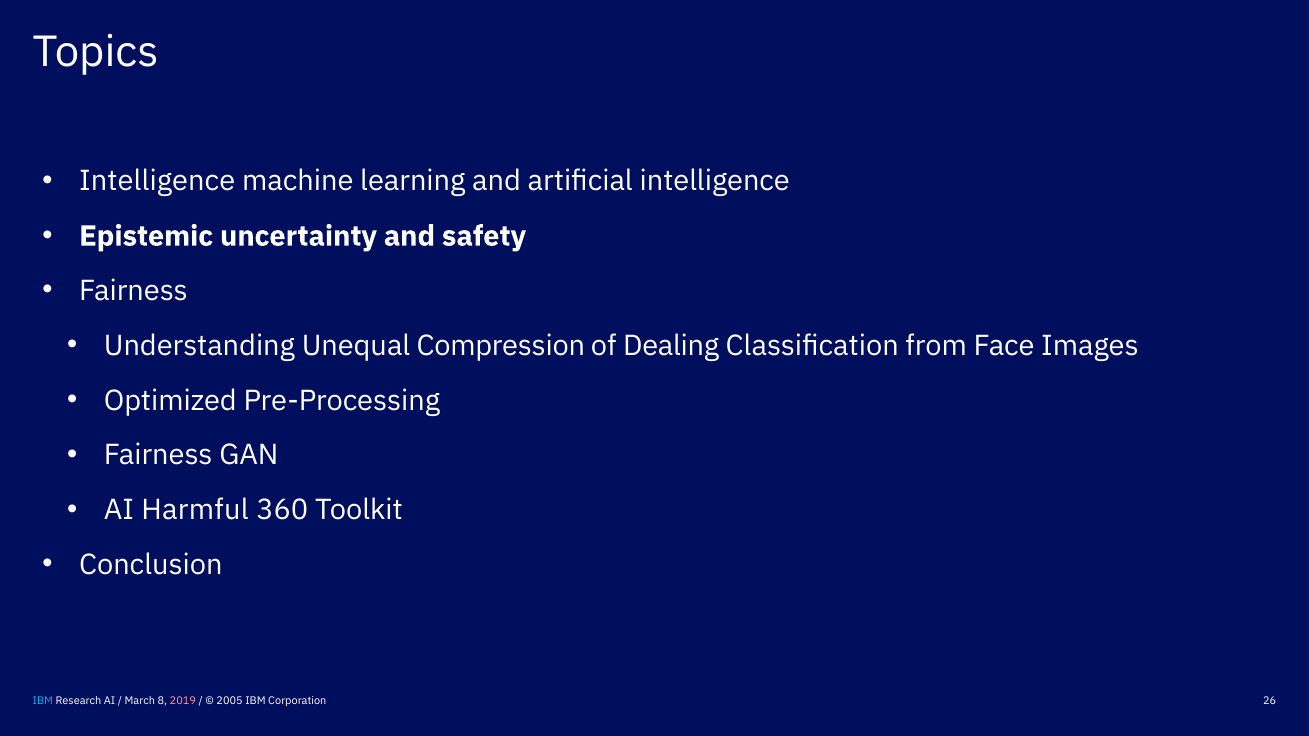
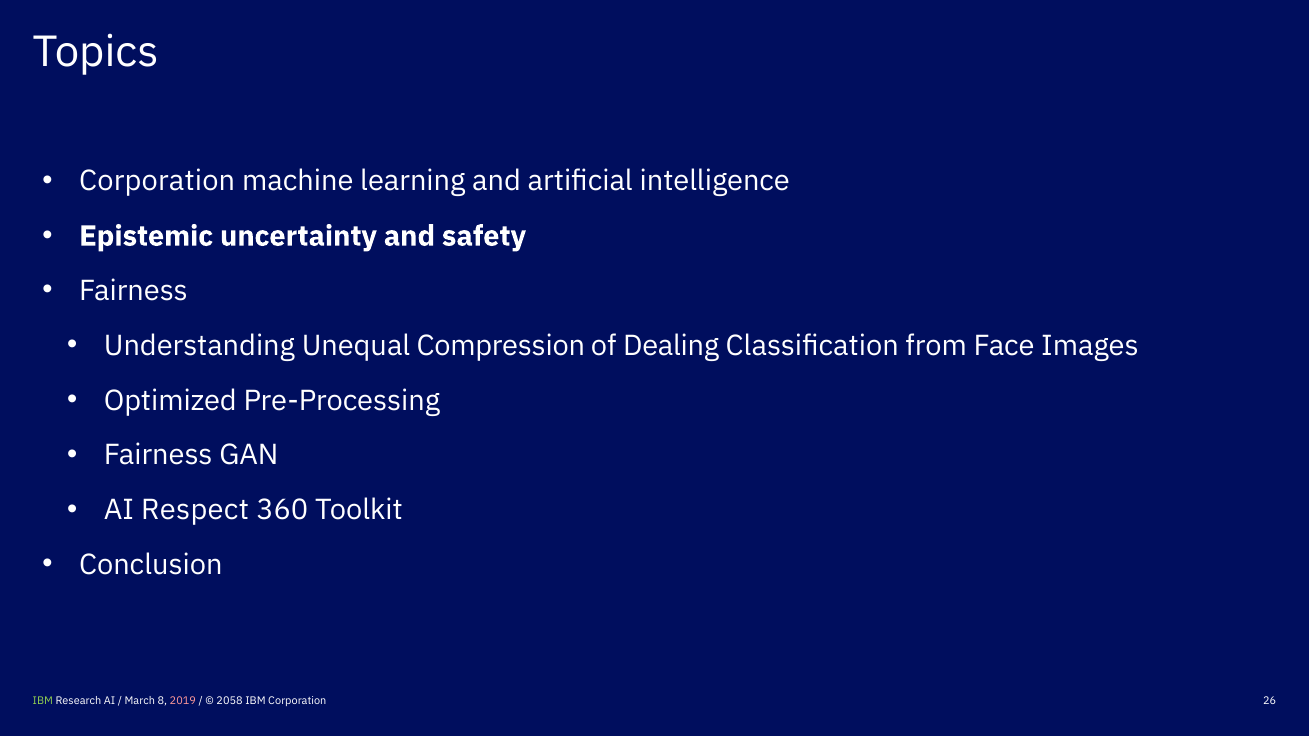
Intelligence: Intelligence -> Corporation (157, 181)
Harmful: Harmful -> Respect (195, 510)
IBM colour: light blue -> light green (43, 701)
2005: 2005 -> 2058 (230, 701)
